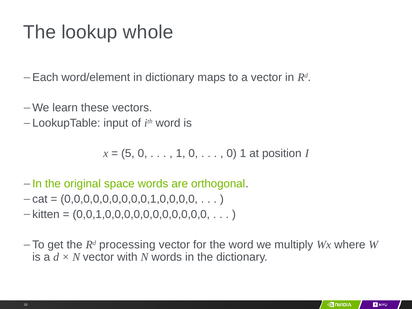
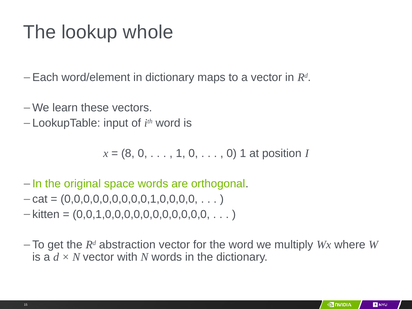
5: 5 -> 8 (128, 153)
processing: processing -> abstraction (127, 245)
